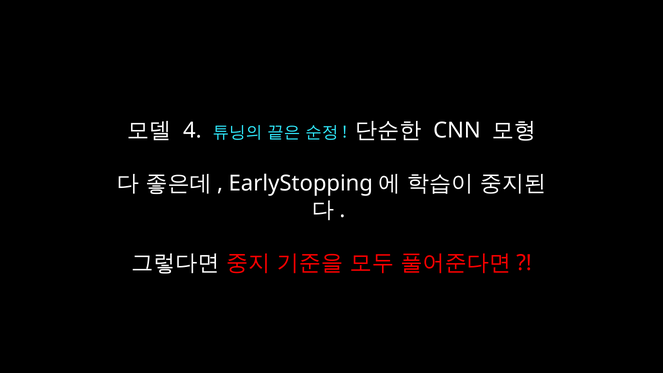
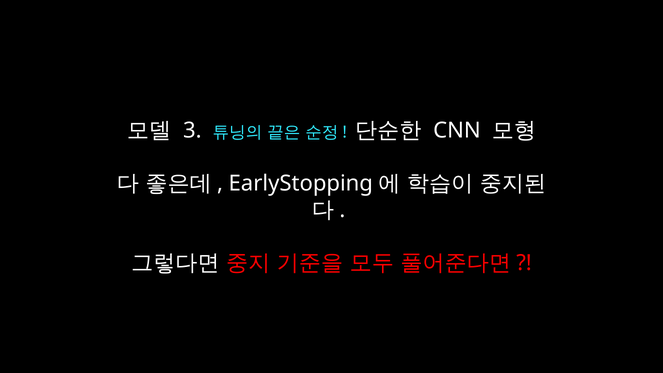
4: 4 -> 3 (192, 130)
